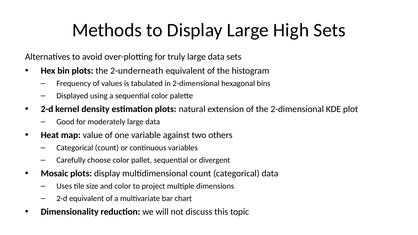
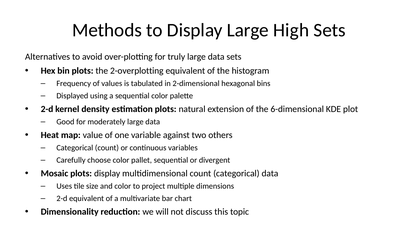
2-underneath: 2-underneath -> 2-overplotting (137, 71)
the 2-dimensional: 2-dimensional -> 6-dimensional (297, 109)
